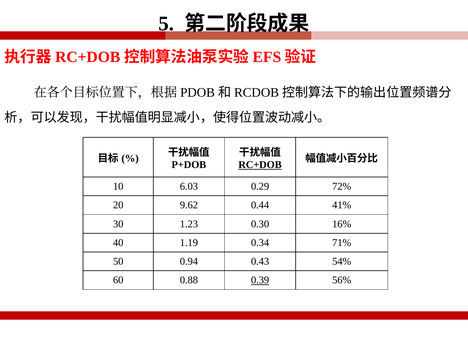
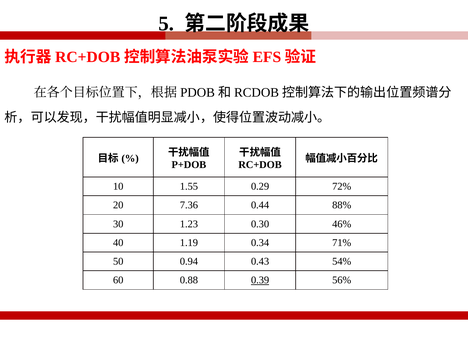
RC+DOB underline: present -> none (260, 165)
6.03: 6.03 -> 1.55 (189, 186)
9.62: 9.62 -> 7.36 (189, 205)
41%: 41% -> 88% (342, 205)
16%: 16% -> 46% (342, 224)
